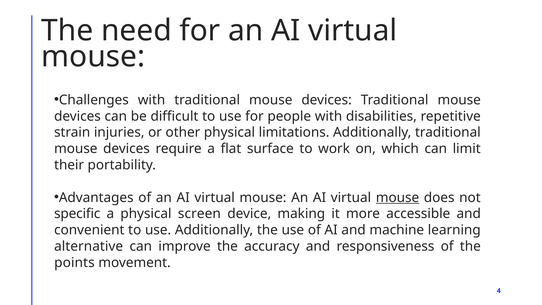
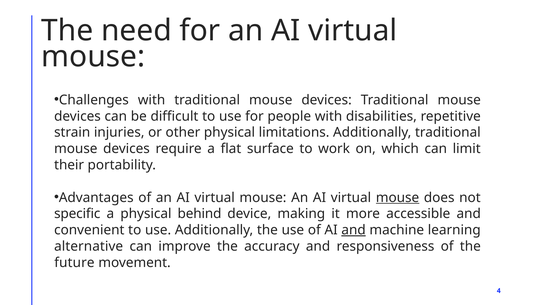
screen: screen -> behind (200, 214)
and underline: none -> present (354, 230)
points: points -> future (74, 262)
